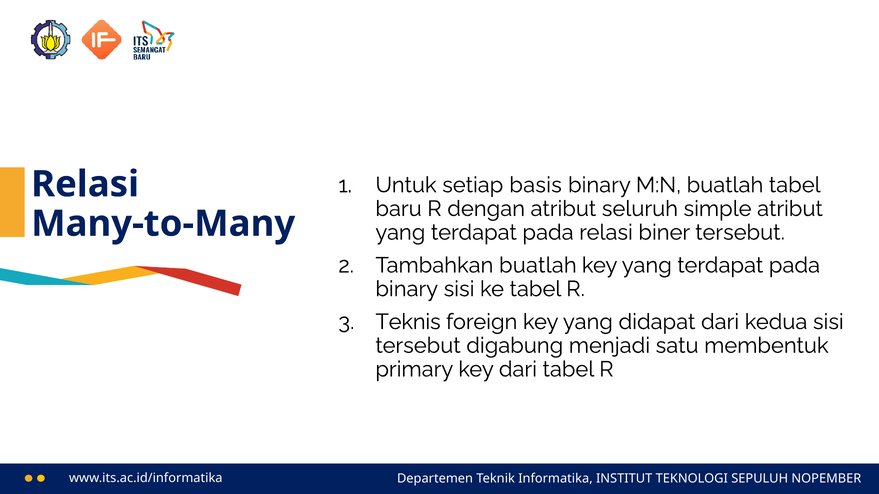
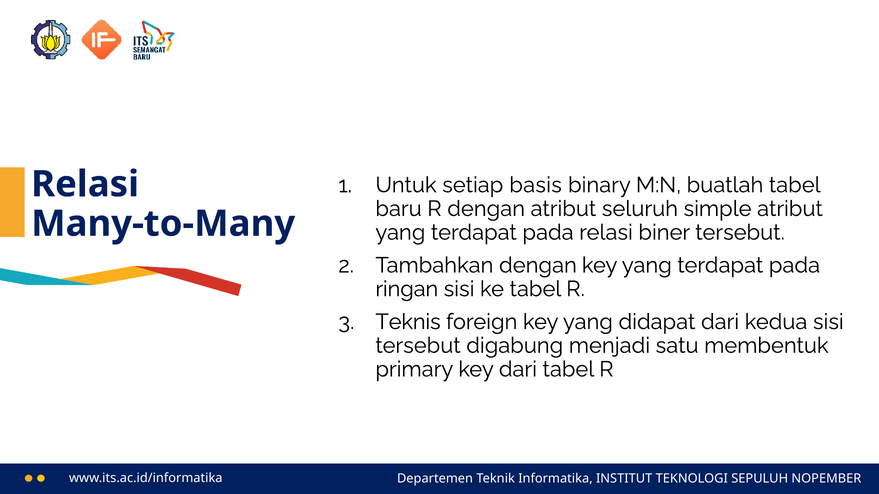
Tambahkan buatlah: buatlah -> dengan (538, 266)
binary: binary -> ringan (407, 289)
